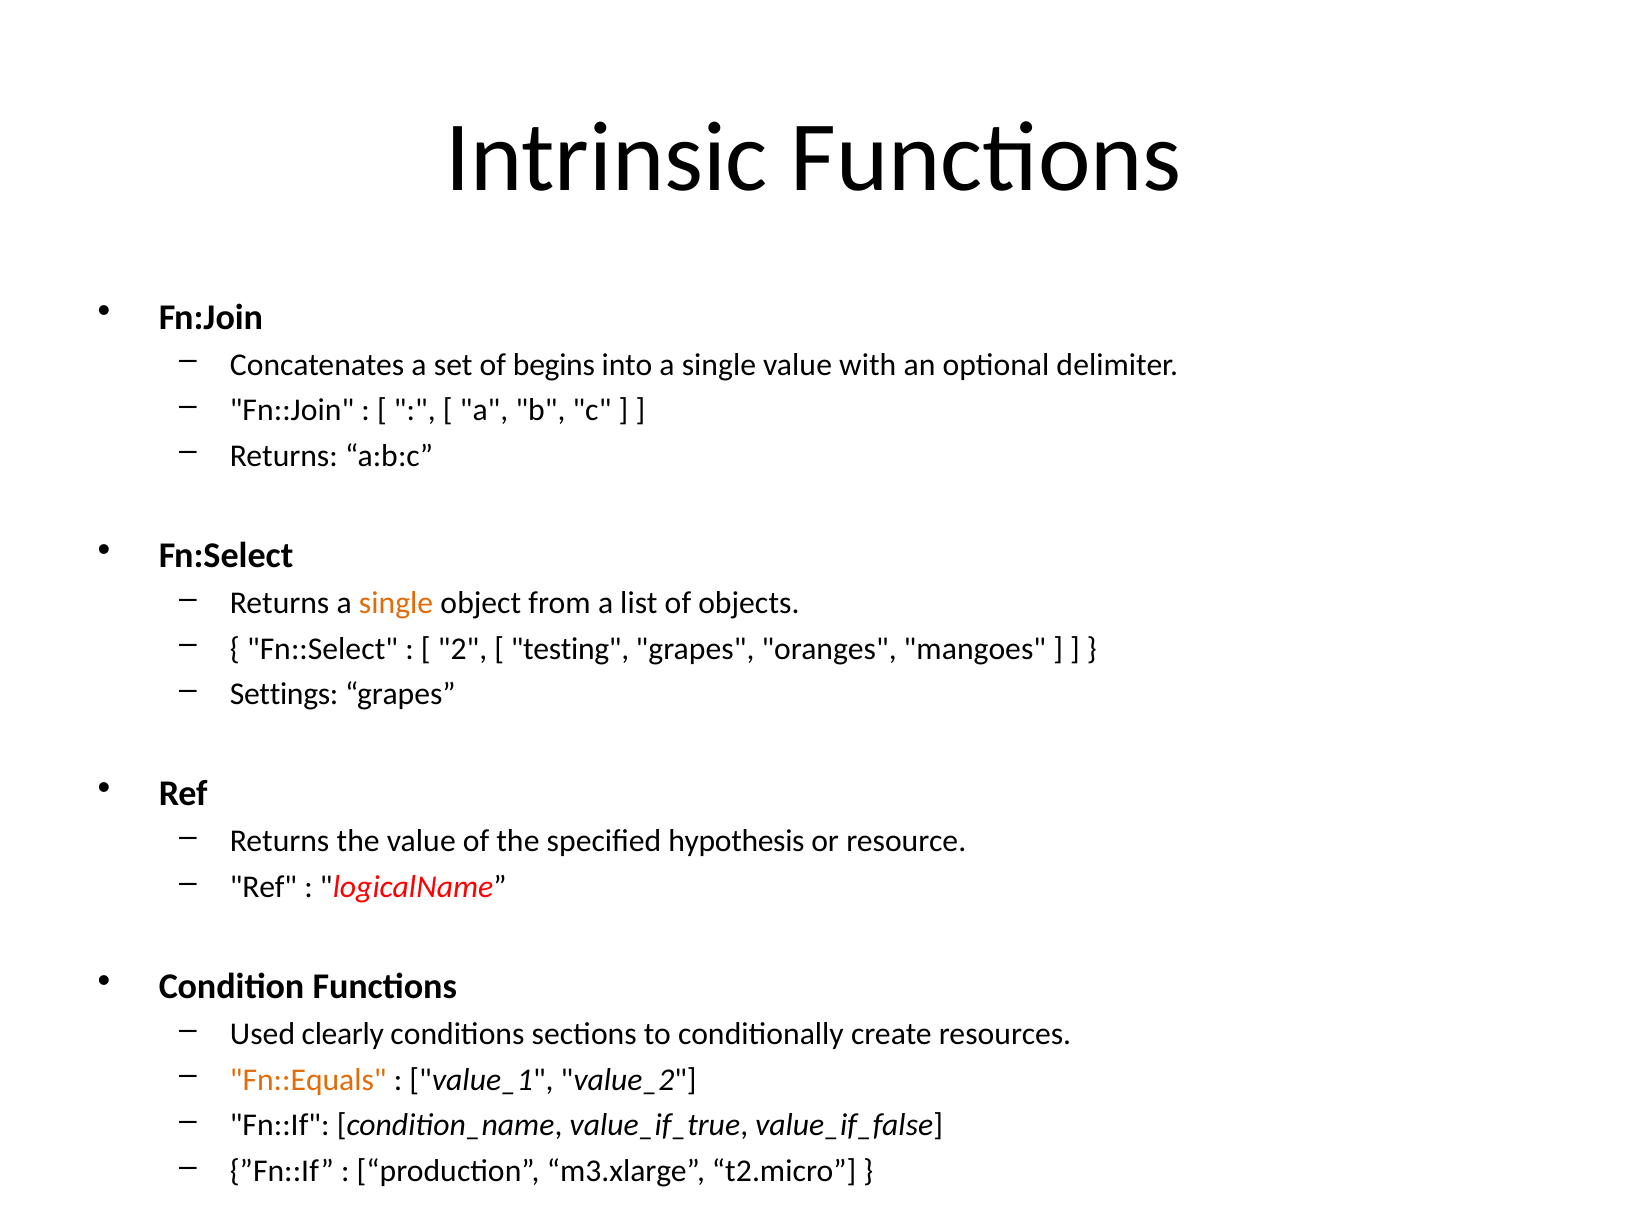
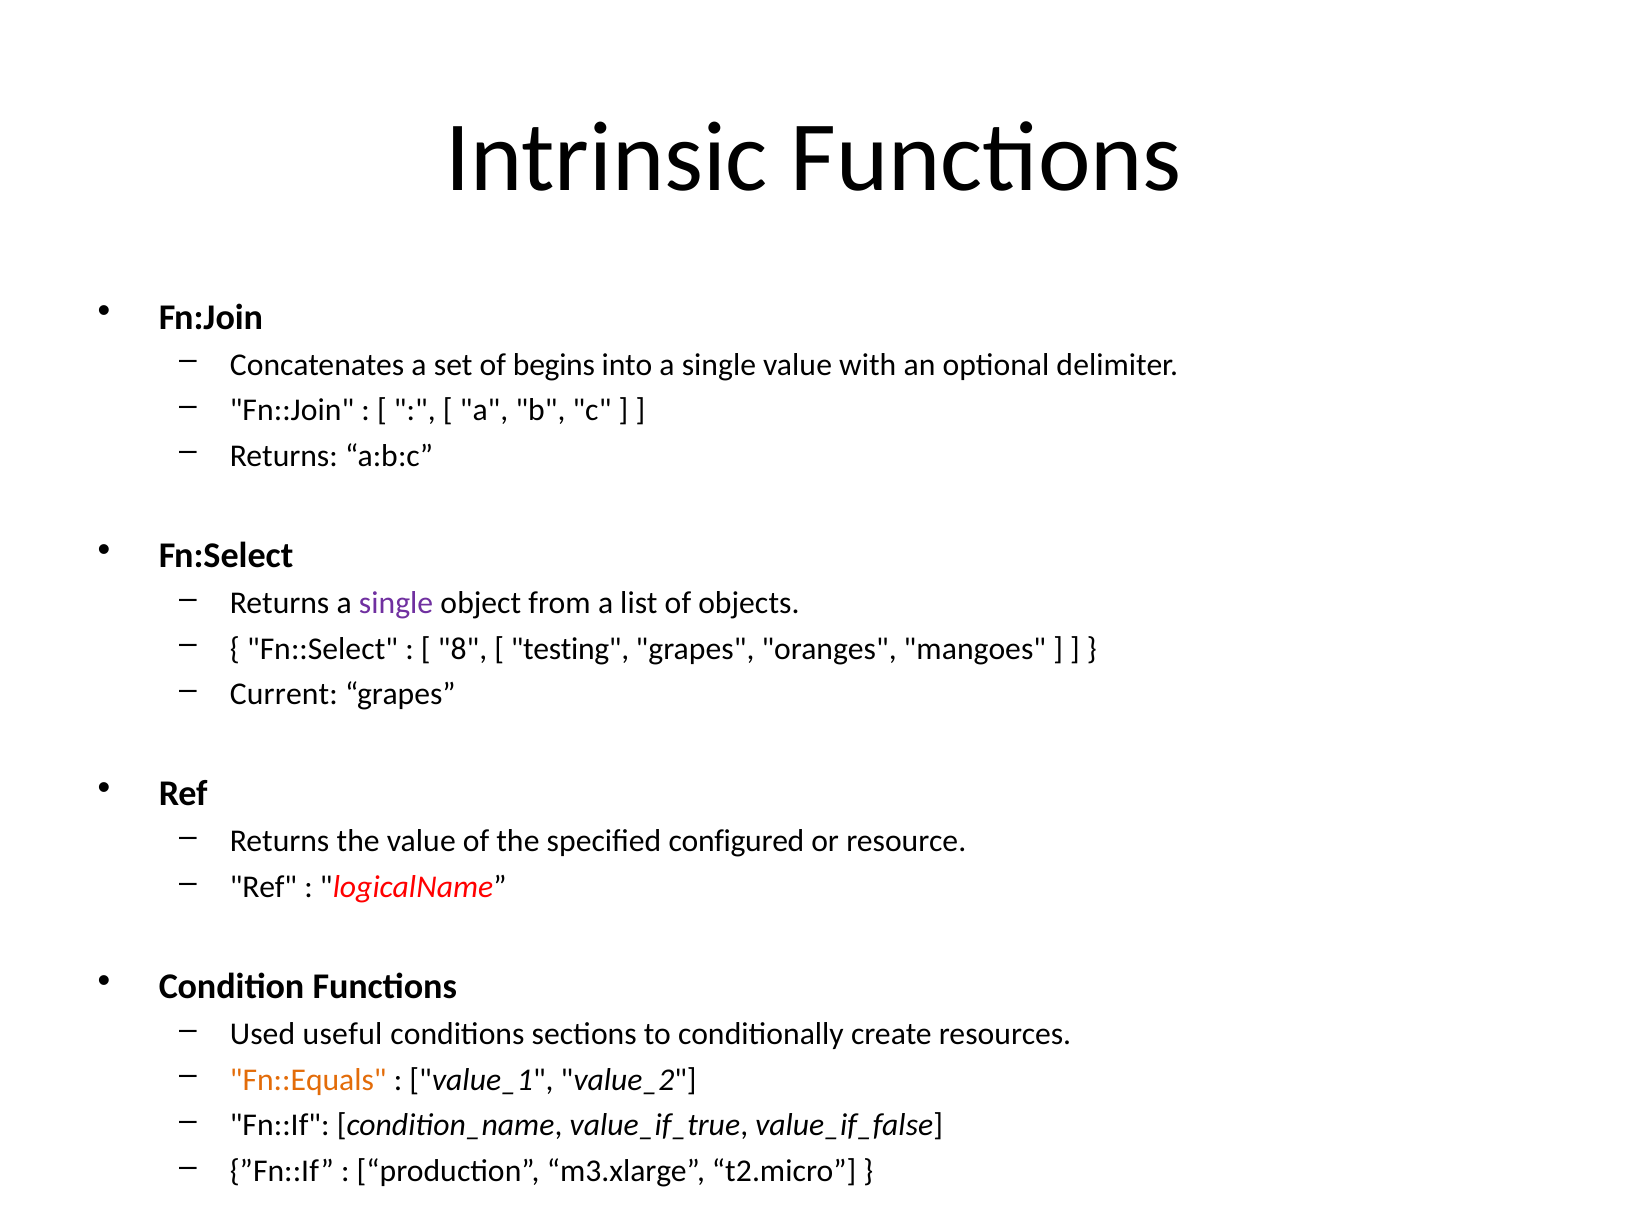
single colour: orange -> purple (396, 603)
2: 2 -> 8 (463, 649)
Settings: Settings -> Current (284, 694)
hypothesis: hypothesis -> configured (736, 841)
clearly: clearly -> useful (343, 1034)
